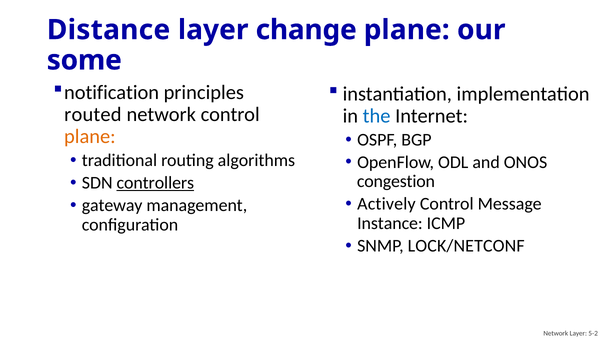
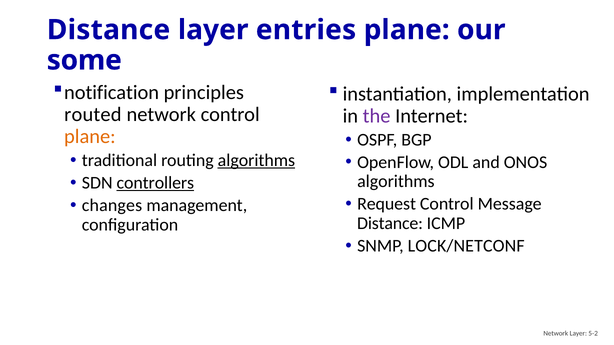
change: change -> entries (306, 30)
the colour: blue -> purple (377, 116)
algorithms underline: none -> present (256, 161)
congestion: congestion -> algorithms (396, 182)
Actively: Actively -> Request (387, 204)
gateway: gateway -> changes (112, 206)
Instance: Instance -> Distance (390, 224)
